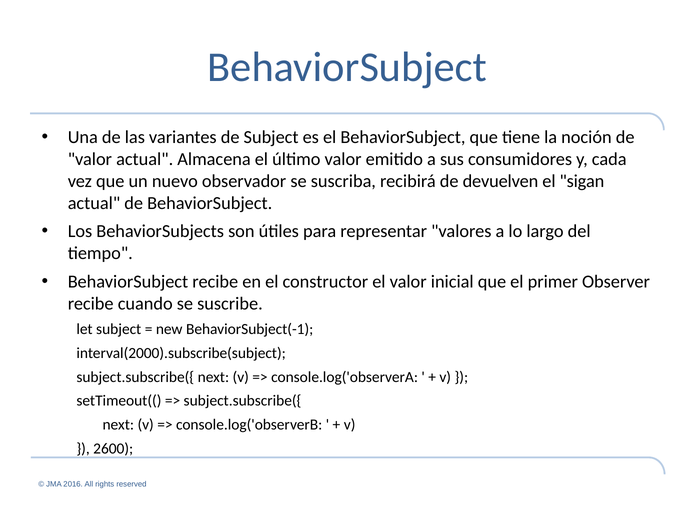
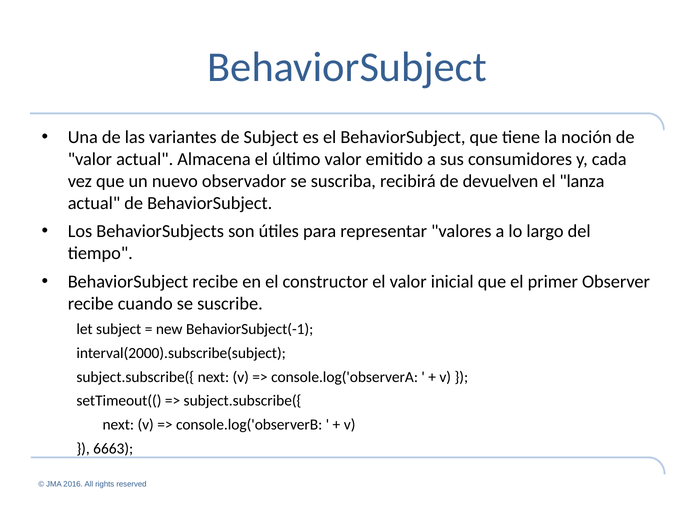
sigan: sigan -> lanza (582, 181)
2600: 2600 -> 6663 (113, 449)
